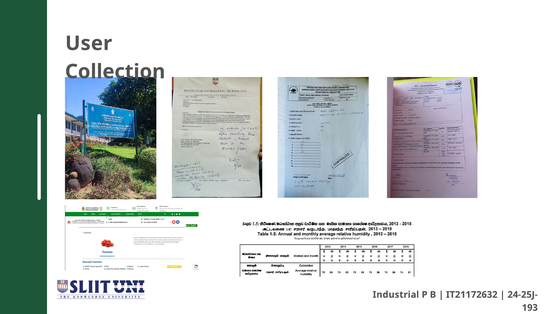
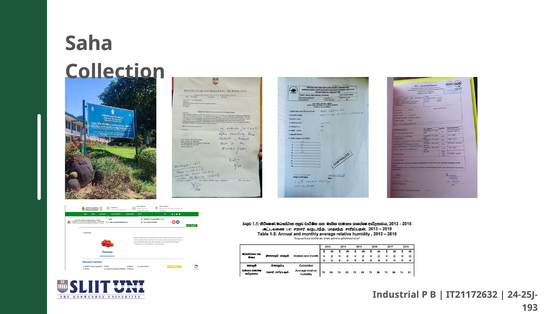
User: User -> Saha (89, 43)
